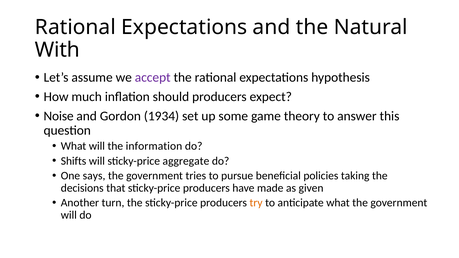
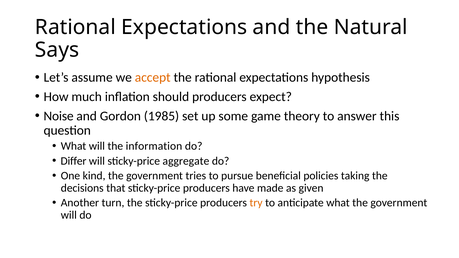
With: With -> Says (57, 50)
accept colour: purple -> orange (153, 78)
1934: 1934 -> 1985 (162, 116)
Shifts: Shifts -> Differ (74, 161)
says: says -> kind (94, 176)
